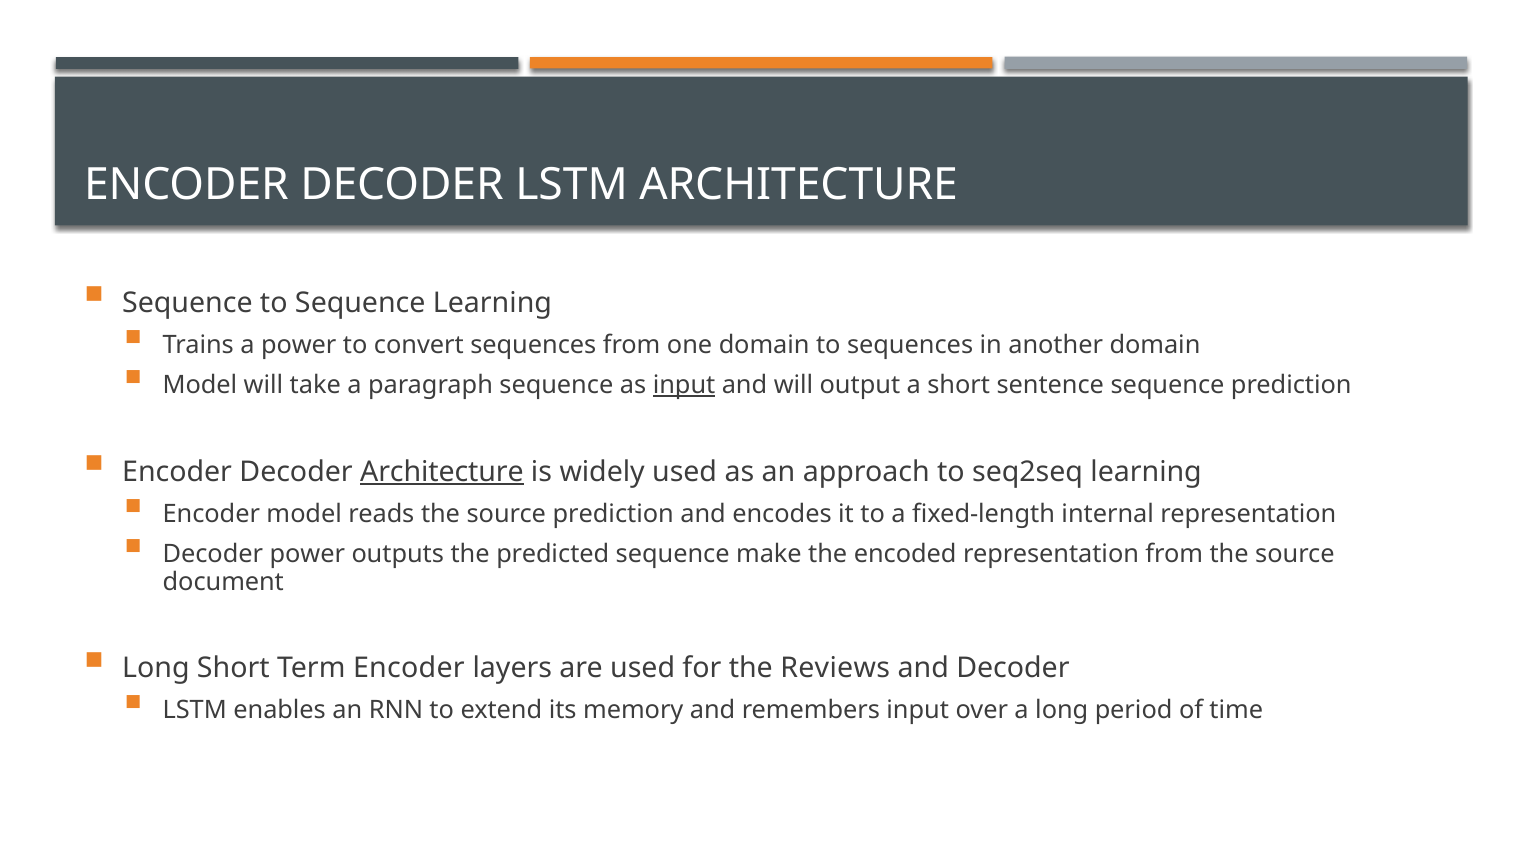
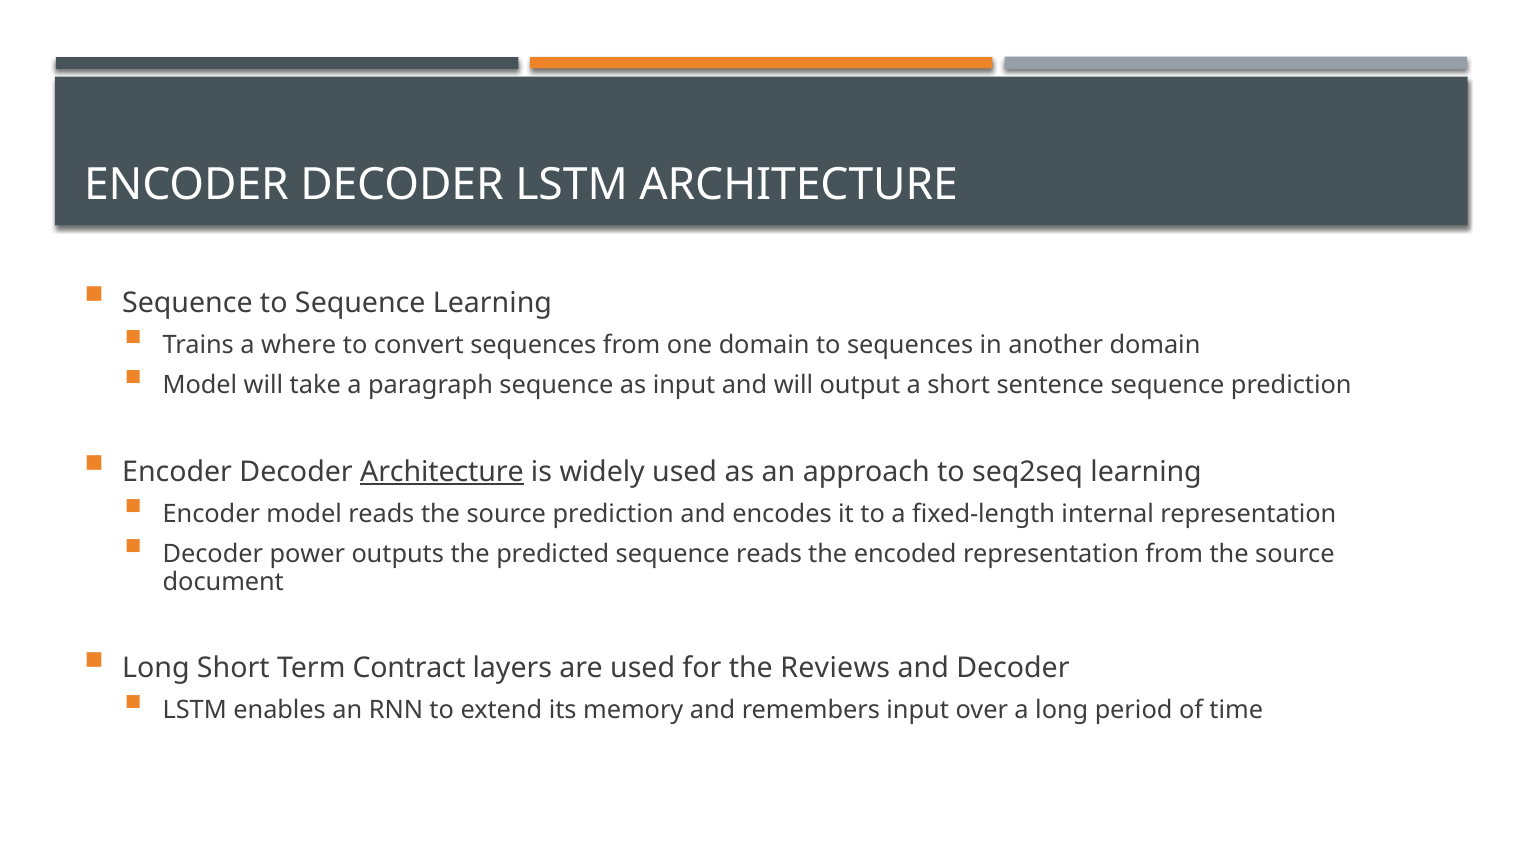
a power: power -> where (299, 345)
input underline: present -> none (684, 385)
sequence make: make -> reads (769, 554)
Term Encoder: Encoder -> Contract (409, 668)
